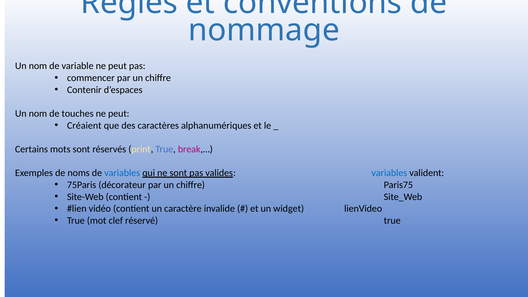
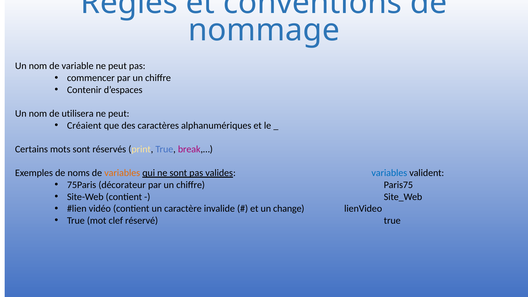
touches: touches -> utilisera (78, 114)
variables colour: blue -> orange (122, 173)
widget: widget -> change (289, 209)
